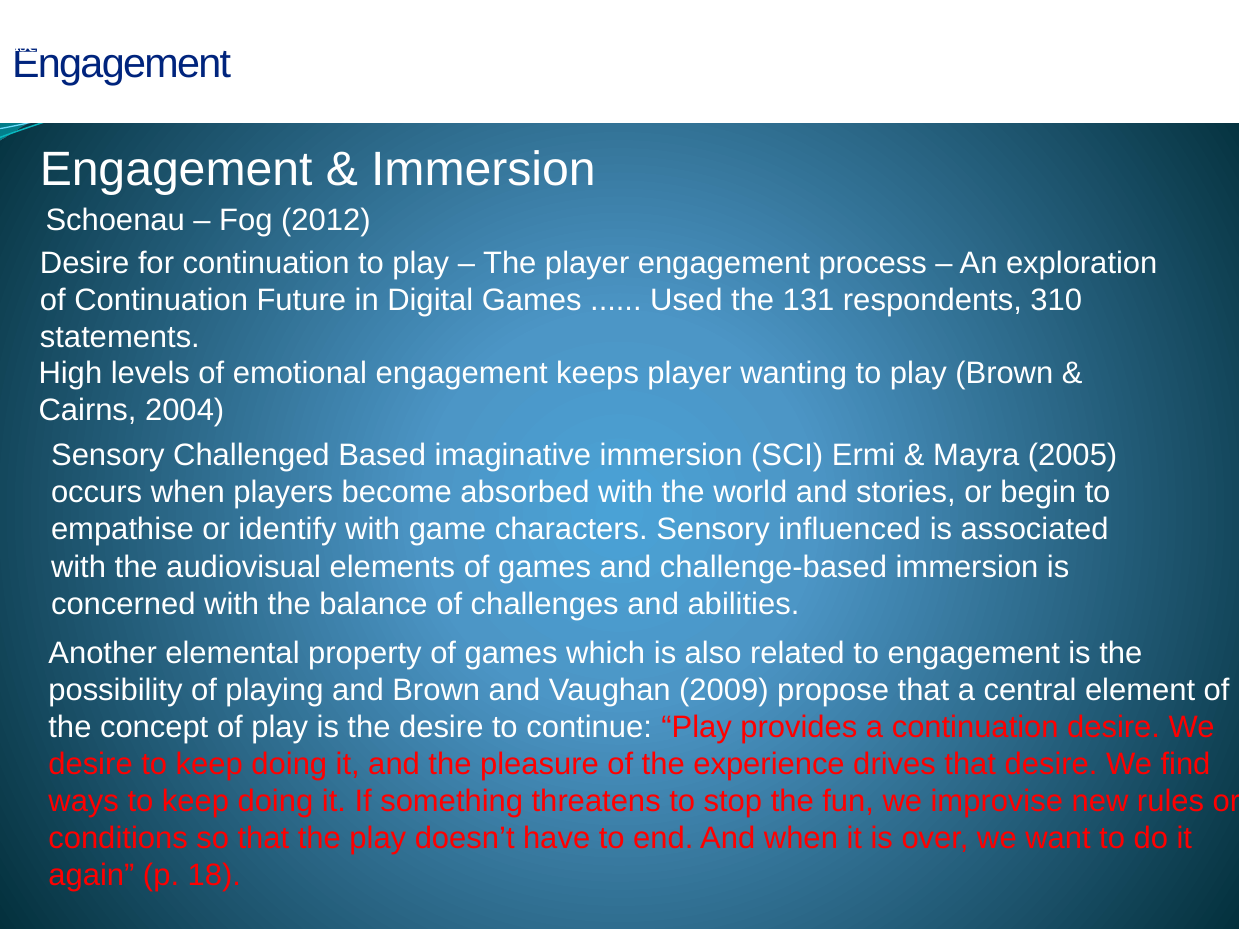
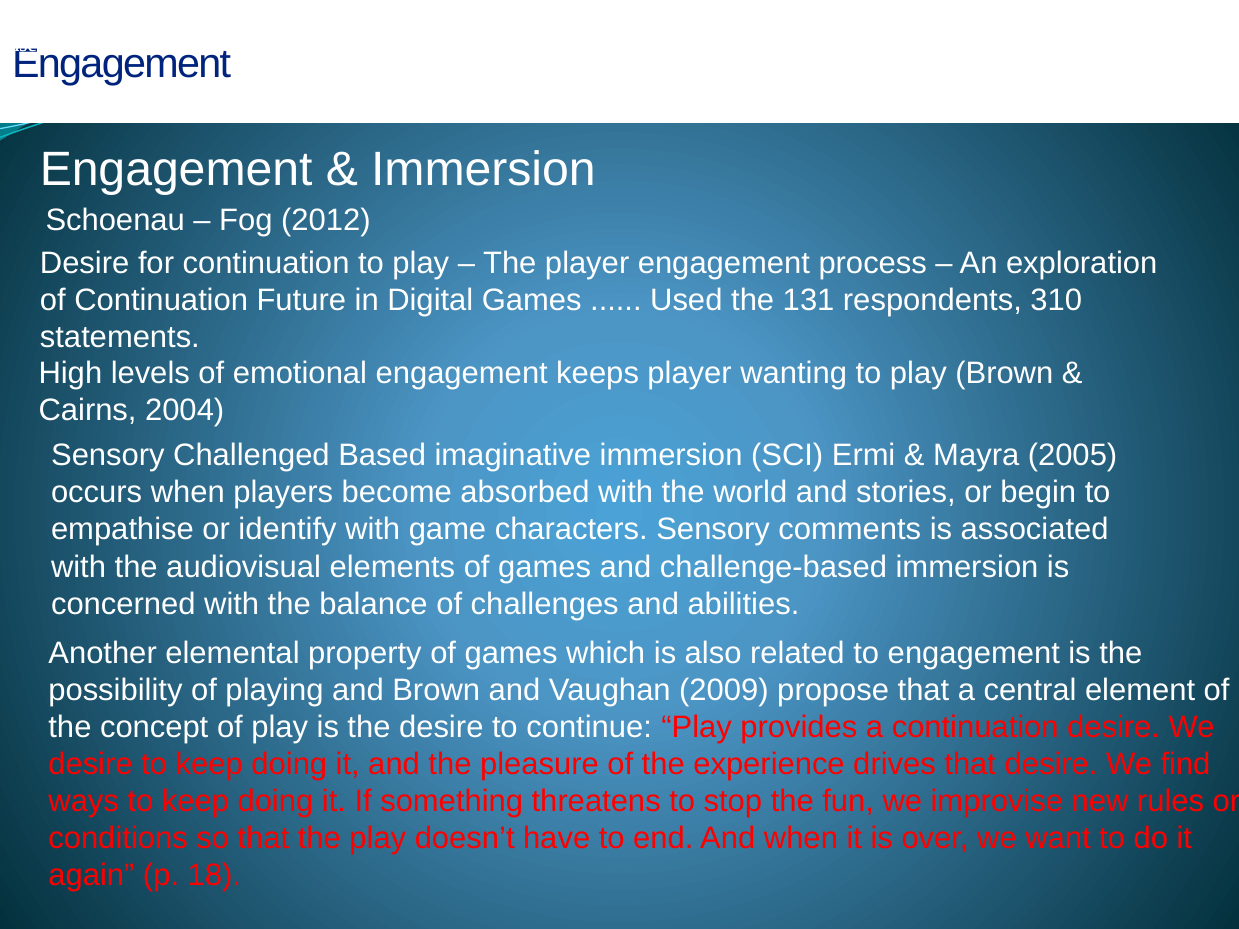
influenced: influenced -> comments (850, 530)
